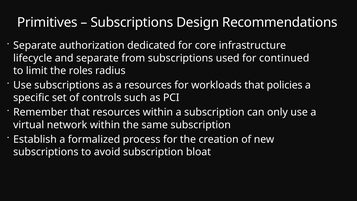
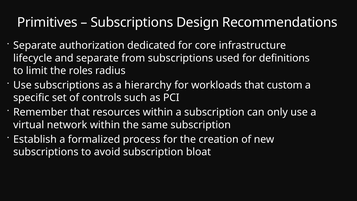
continued: continued -> definitions (284, 58)
a resources: resources -> hierarchy (148, 85)
policies: policies -> custom (285, 85)
